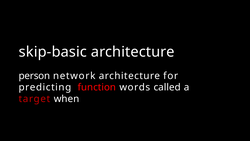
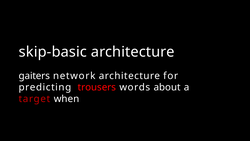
person: person -> gaiters (34, 76)
function: function -> trousers (97, 87)
called: called -> about (167, 87)
